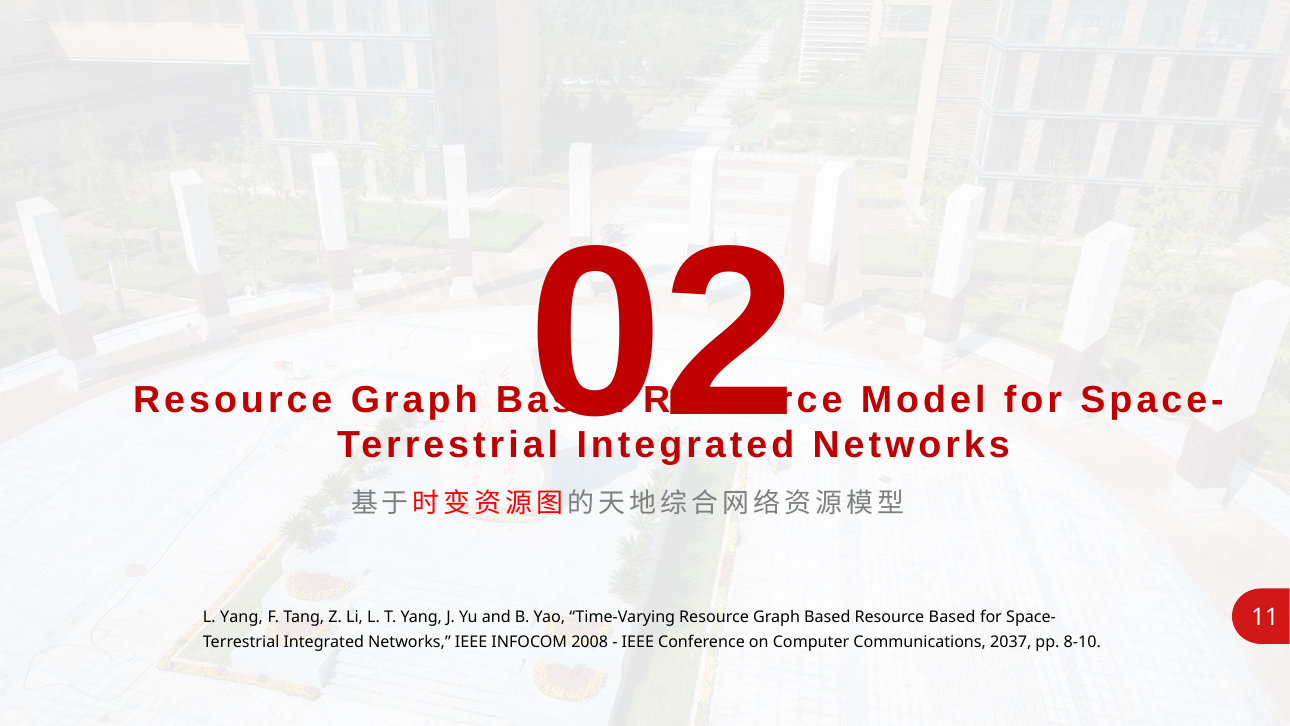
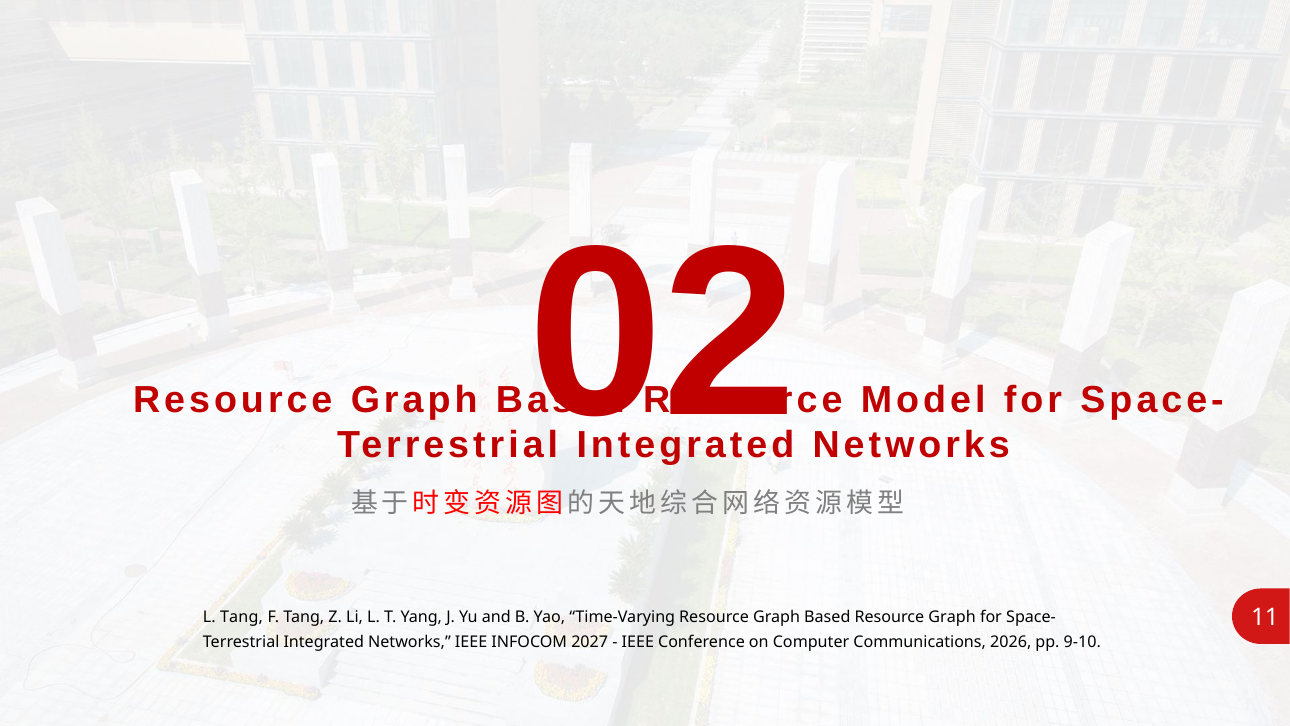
L Yang: Yang -> Tang (242, 617)
Based Resource Based: Based -> Graph (952, 617)
2008: 2008 -> 2027 (590, 642)
2037: 2037 -> 2026 (1011, 642)
8-10: 8-10 -> 9-10 (1082, 642)
